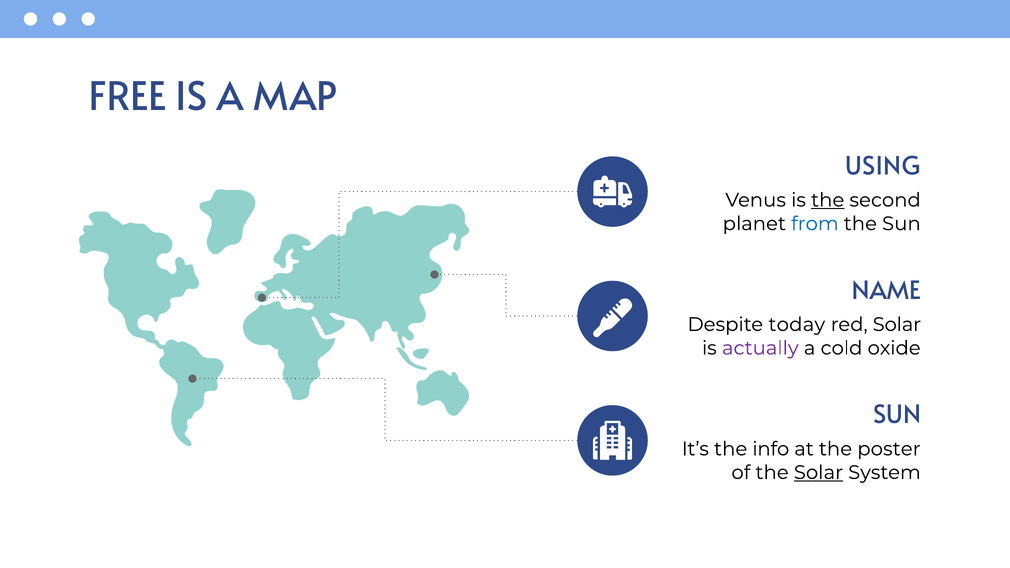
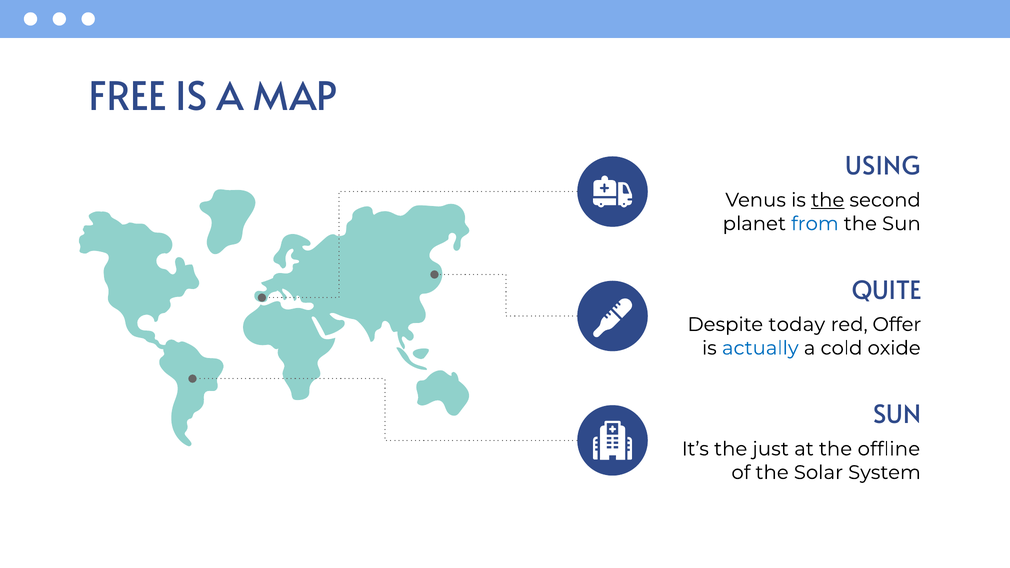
NAME: NAME -> QUITE (887, 291)
red Solar: Solar -> Offer (897, 325)
actually colour: purple -> blue (760, 348)
info: info -> just (771, 449)
poster: poster -> offline (889, 449)
Solar underline: present -> none (818, 473)
